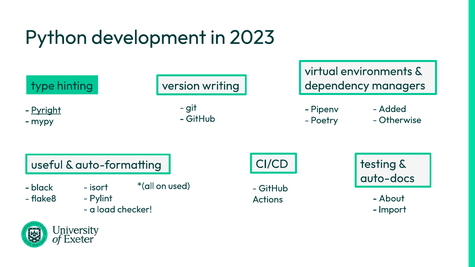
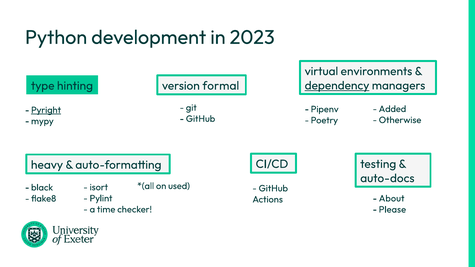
dependency underline: none -> present (337, 86)
writing: writing -> formal (221, 86)
useful: useful -> heavy (47, 165)
load: load -> time (106, 210)
Import: Import -> Please (392, 210)
